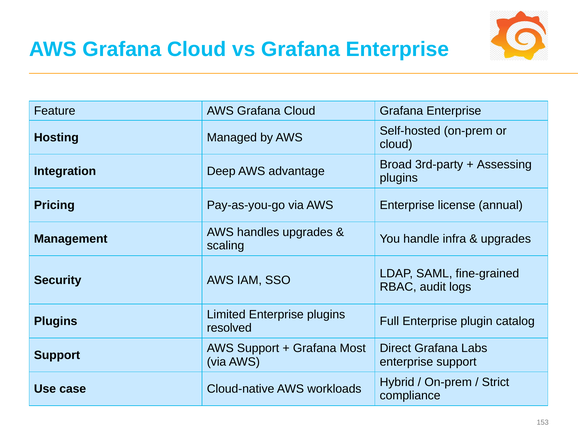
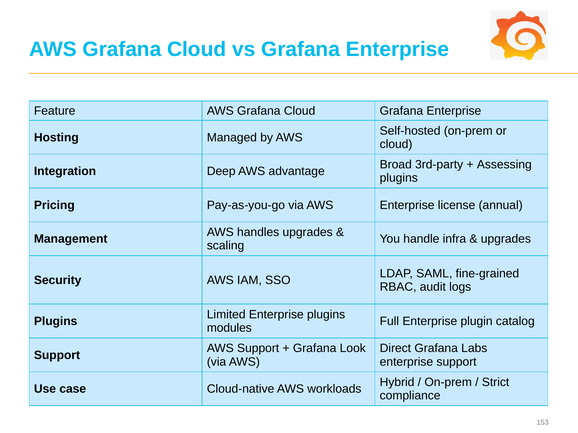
resolved: resolved -> modules (229, 328)
Most: Most -> Look (353, 349)
